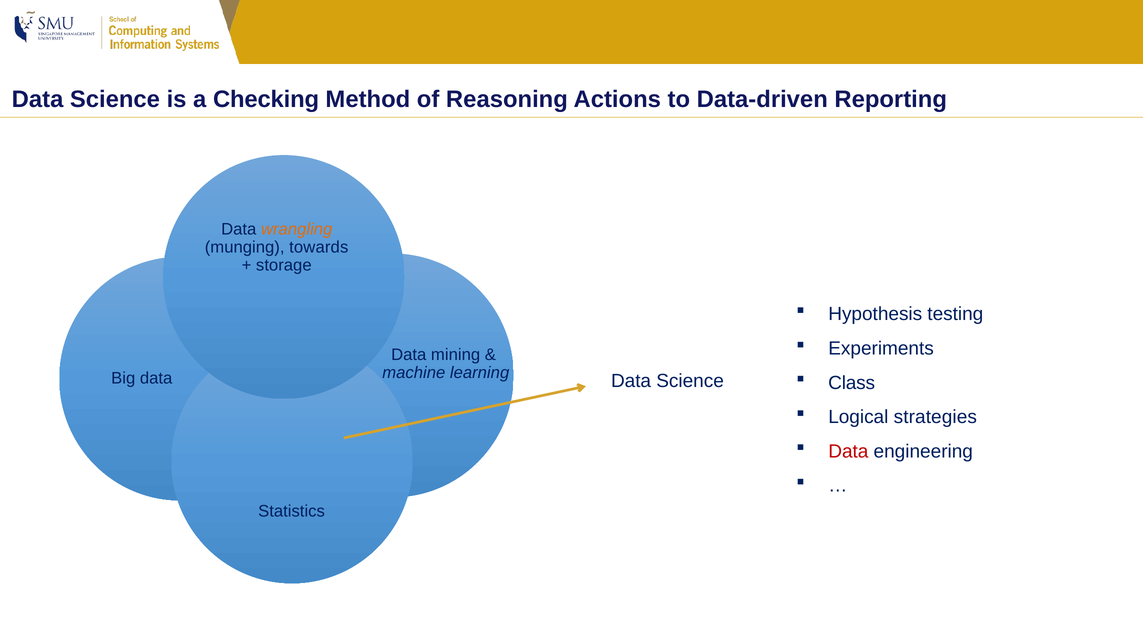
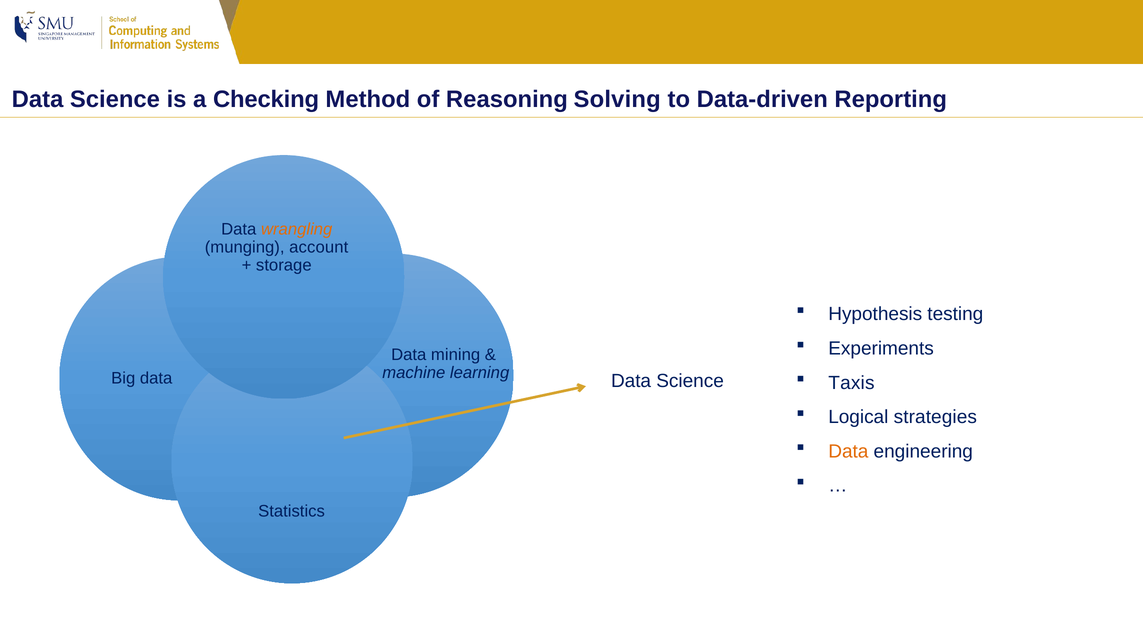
Actions: Actions -> Solving (617, 99)
towards: towards -> account (319, 247)
Class: Class -> Taxis (851, 383)
Data colour: red -> orange (848, 451)
